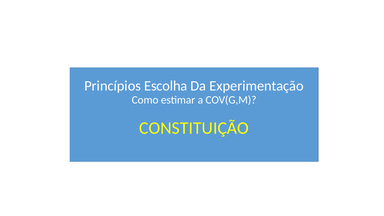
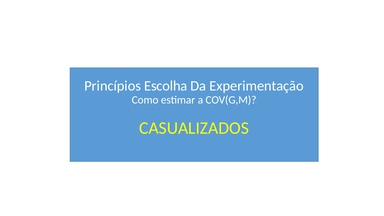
CONSTITUIÇÃO: CONSTITUIÇÃO -> CASUALIZADOS (194, 128)
